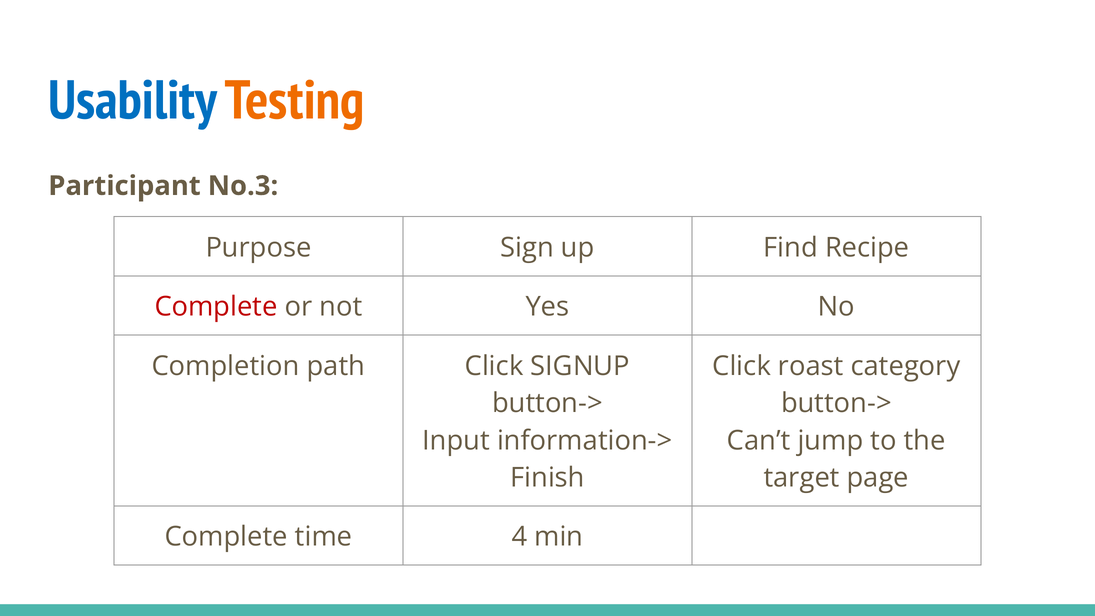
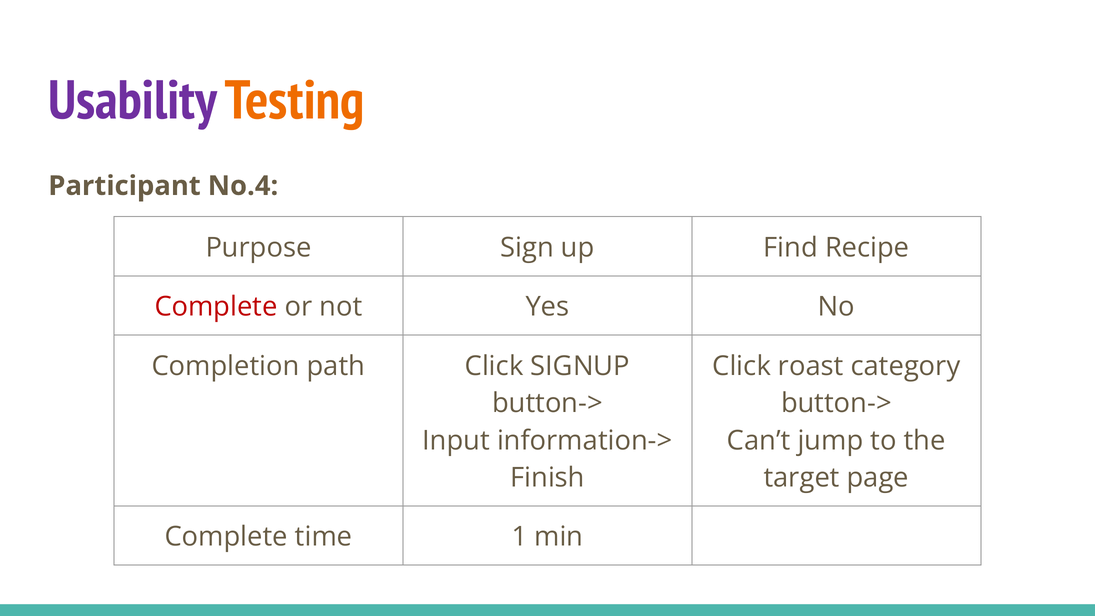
Usability colour: blue -> purple (133, 101)
No.3: No.3 -> No.4 (243, 186)
4: 4 -> 1 (519, 537)
